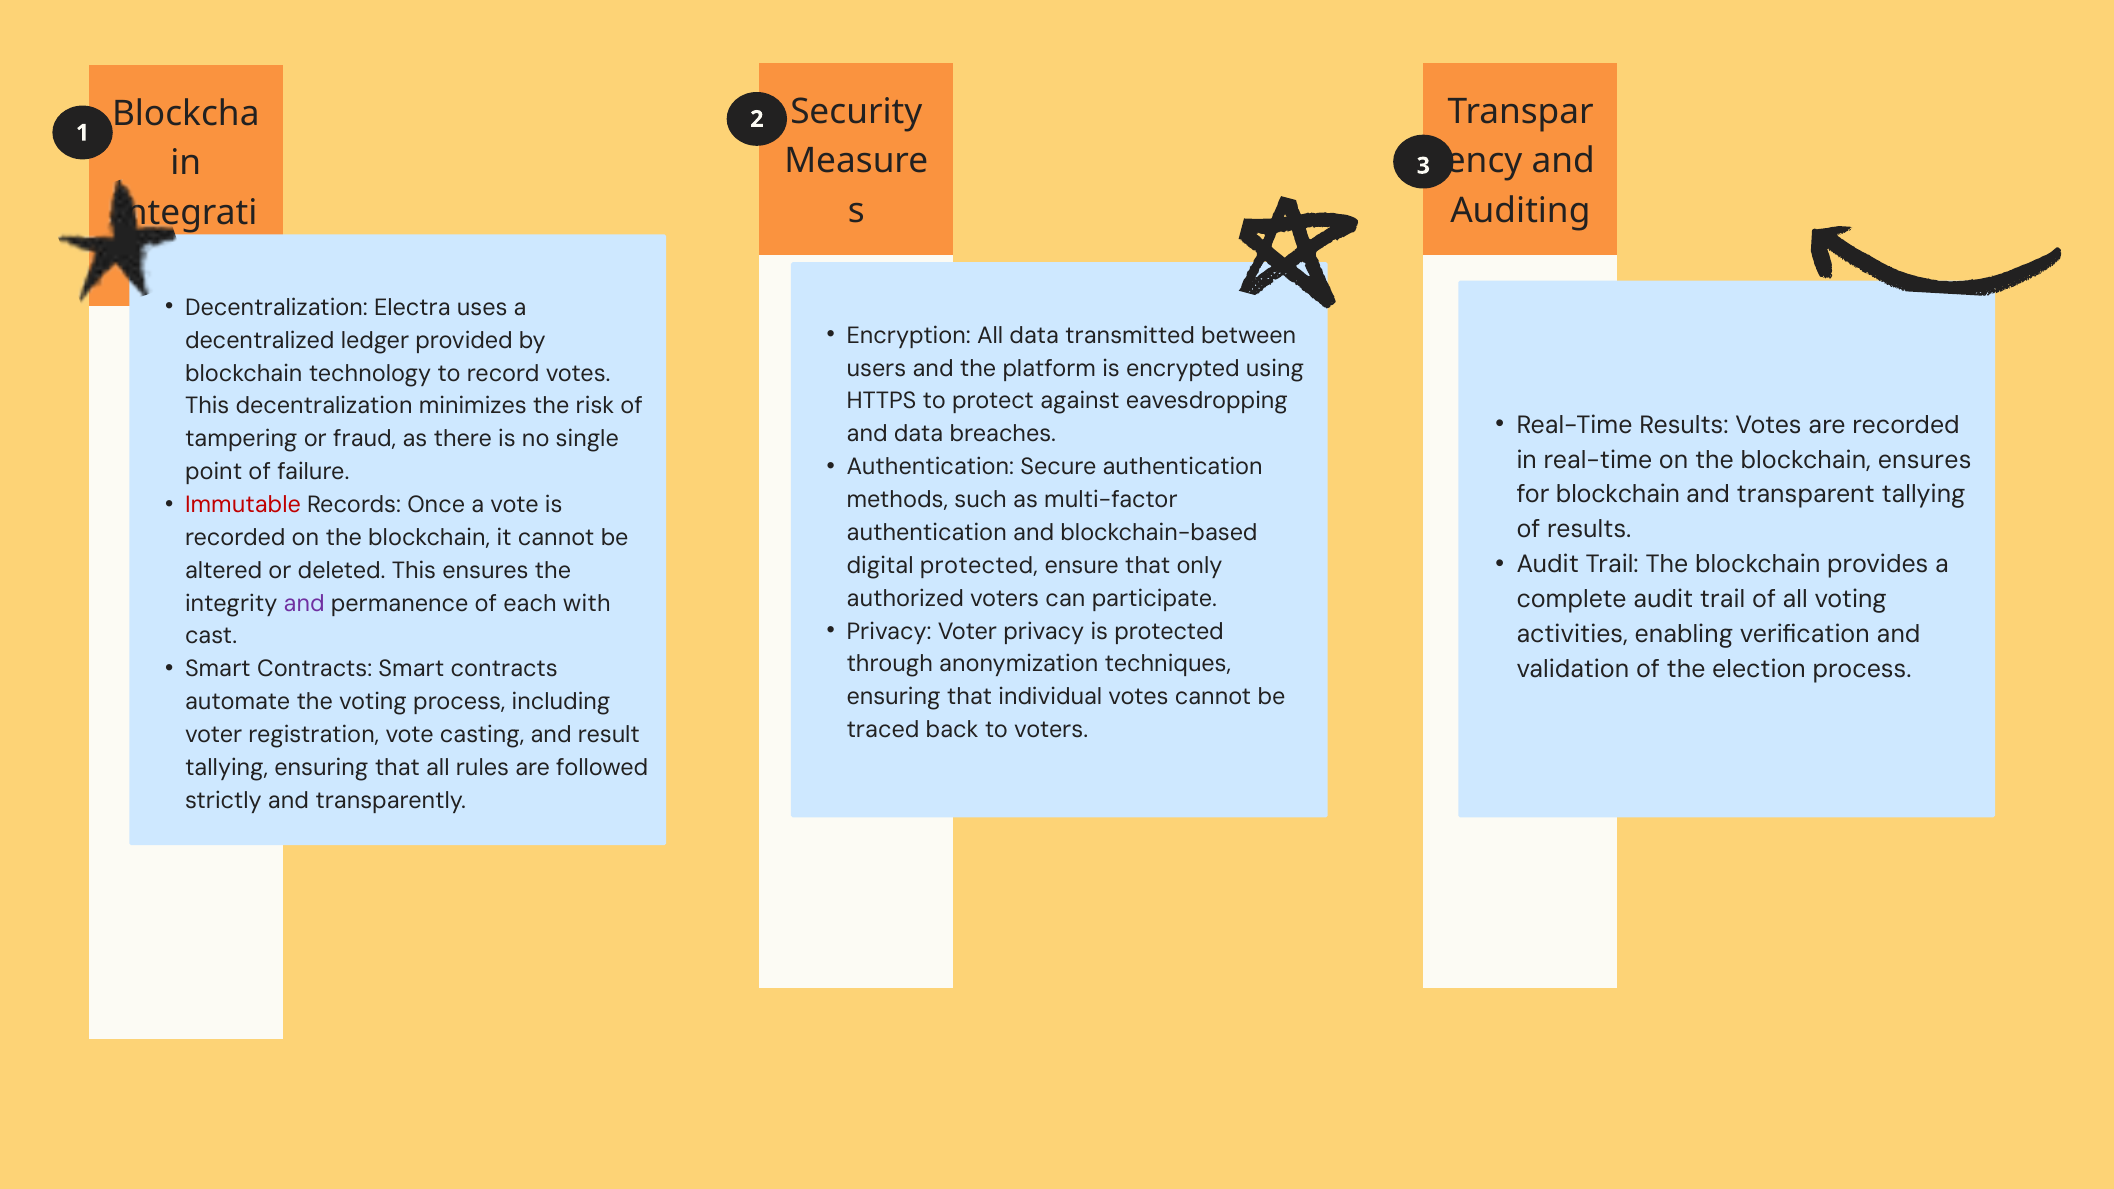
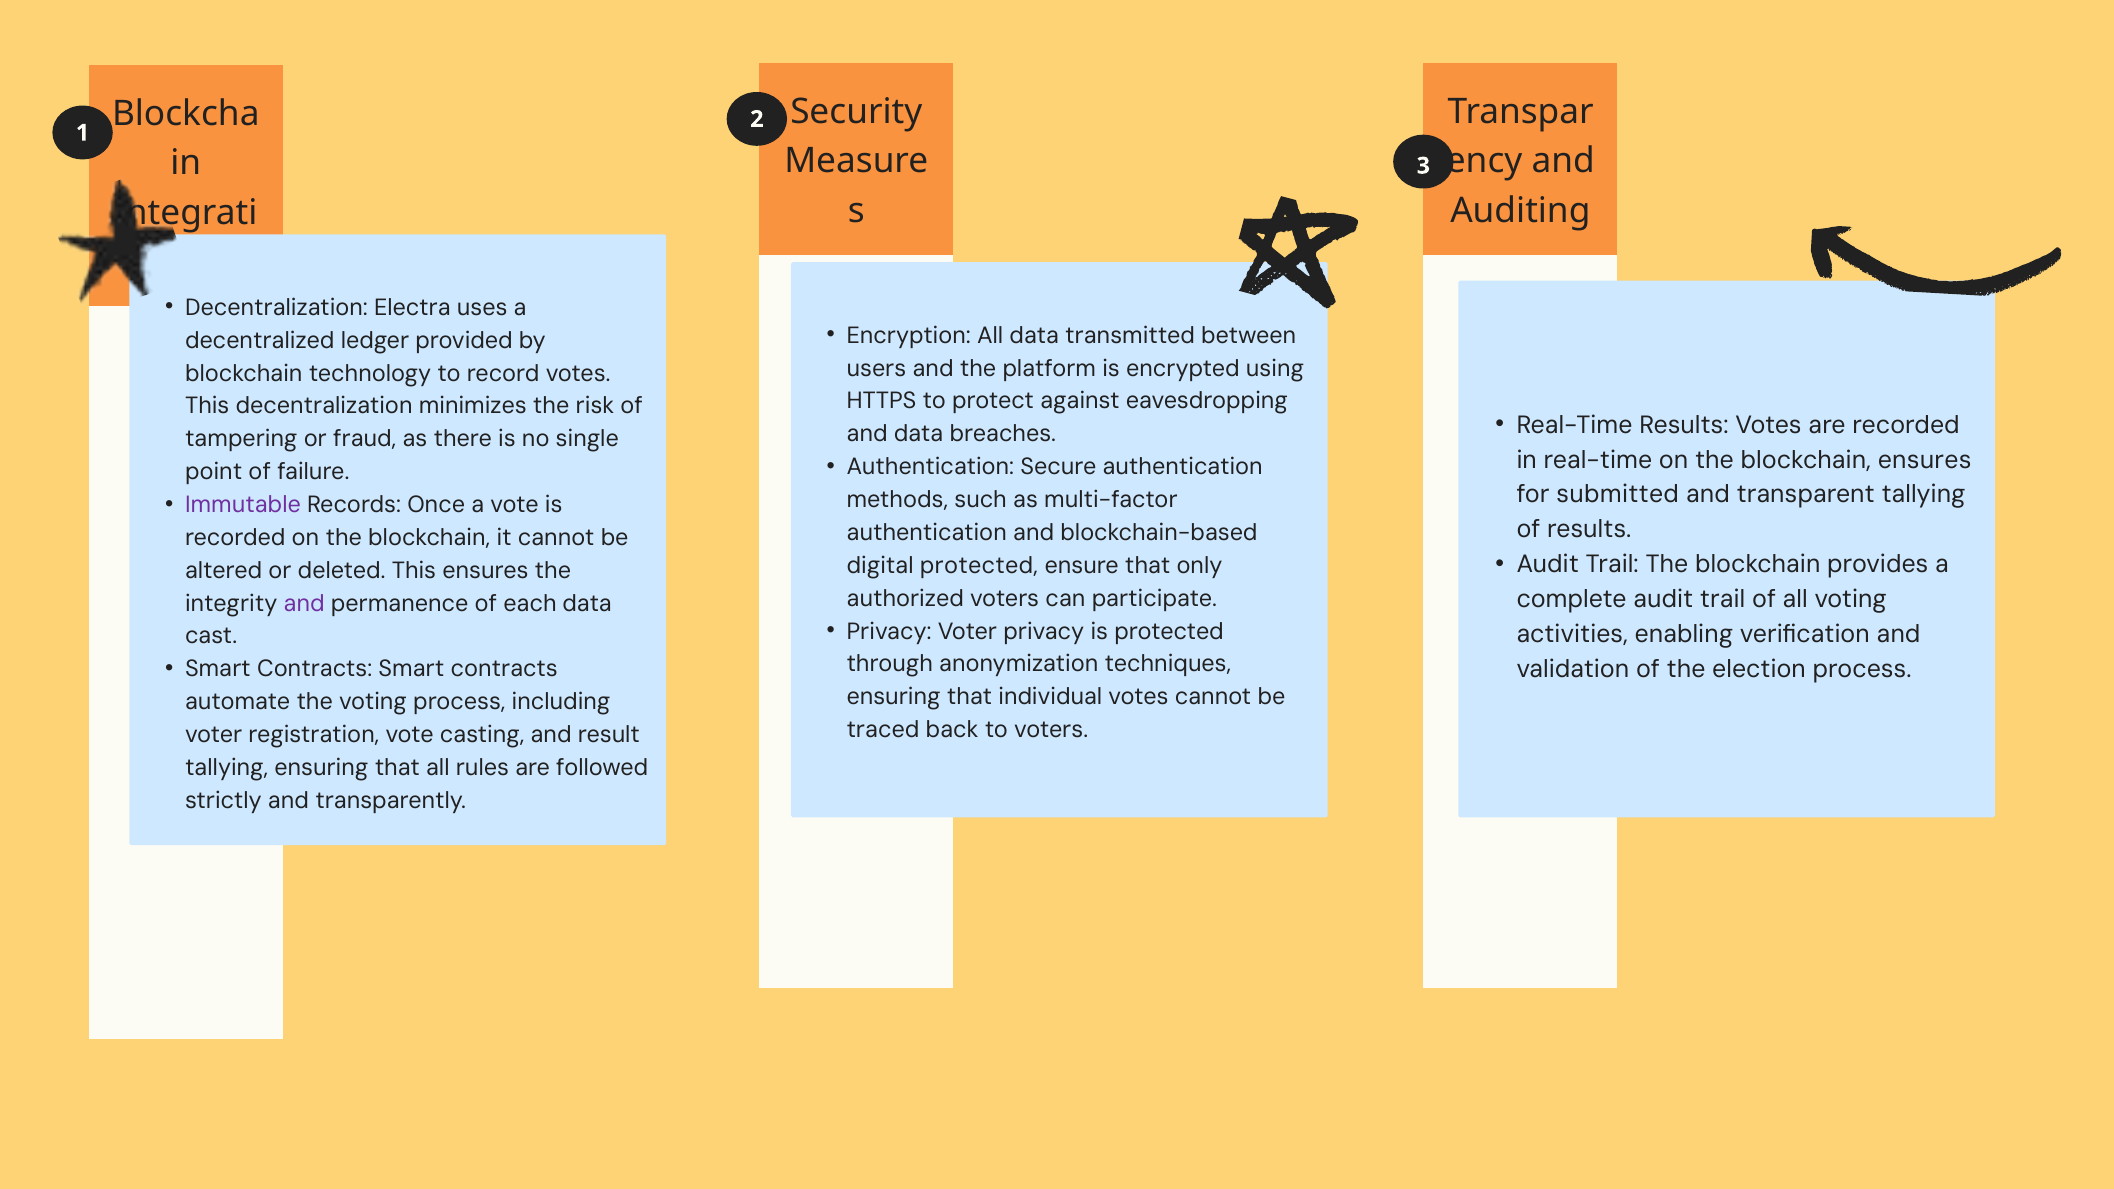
for blockchain: blockchain -> submitted (1618, 495)
Immutable colour: red -> purple (243, 505)
each with: with -> data (587, 603)
